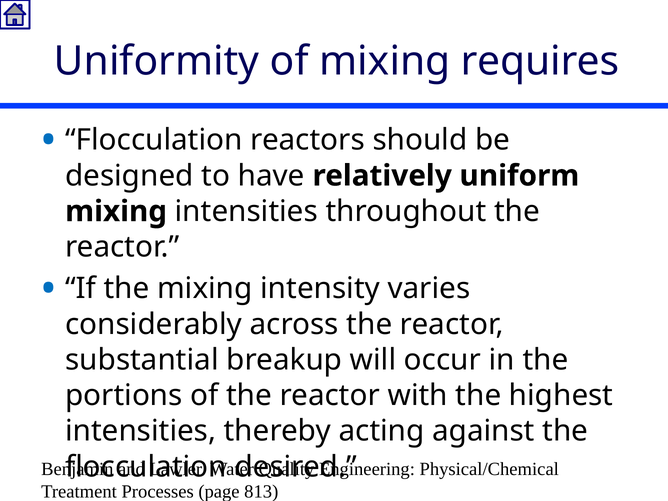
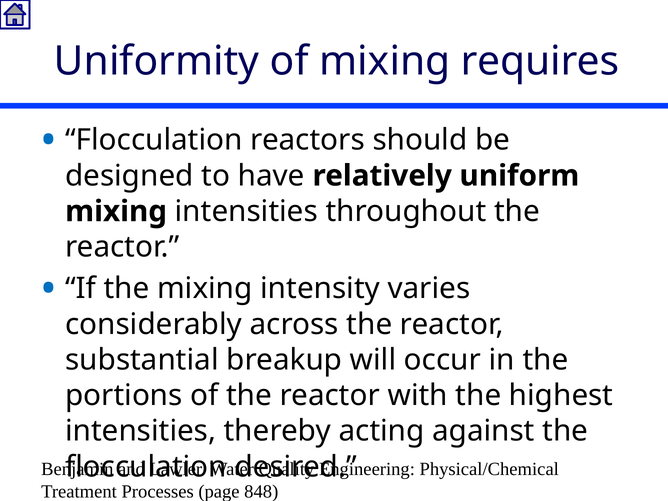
813: 813 -> 848 (261, 492)
